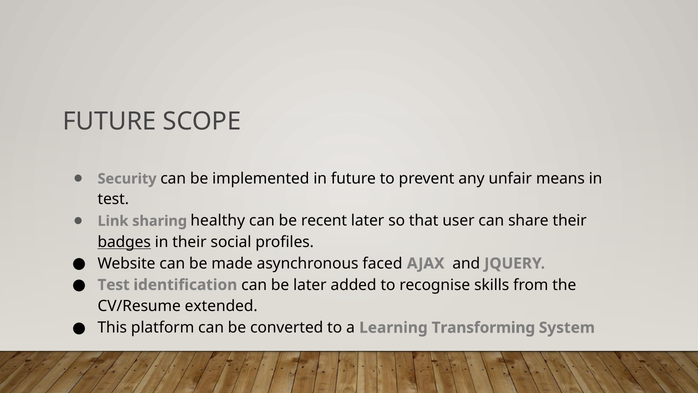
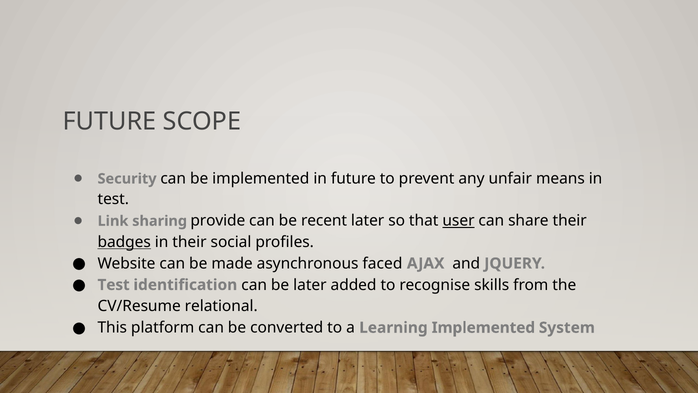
healthy: healthy -> provide (218, 220)
user underline: none -> present (458, 220)
extended: extended -> relational (221, 306)
Learning Transforming: Transforming -> Implemented (483, 327)
